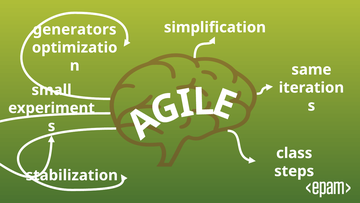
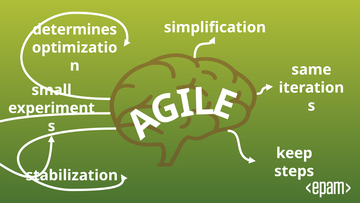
generators: generators -> determines (75, 29)
class: class -> keep (294, 153)
